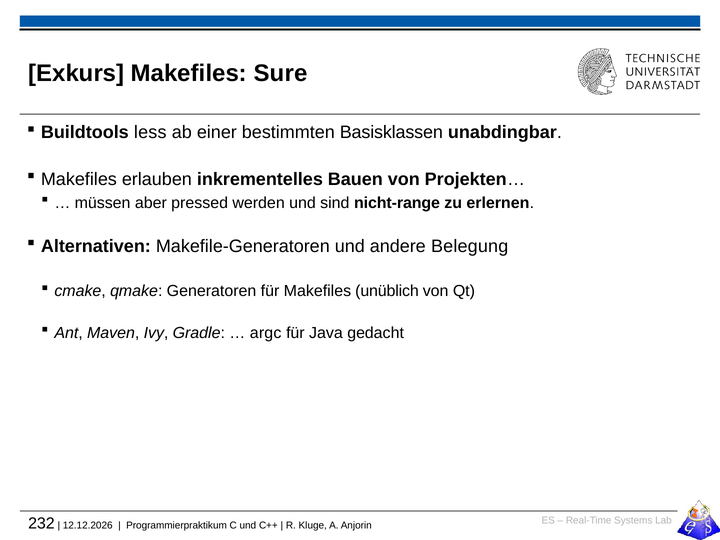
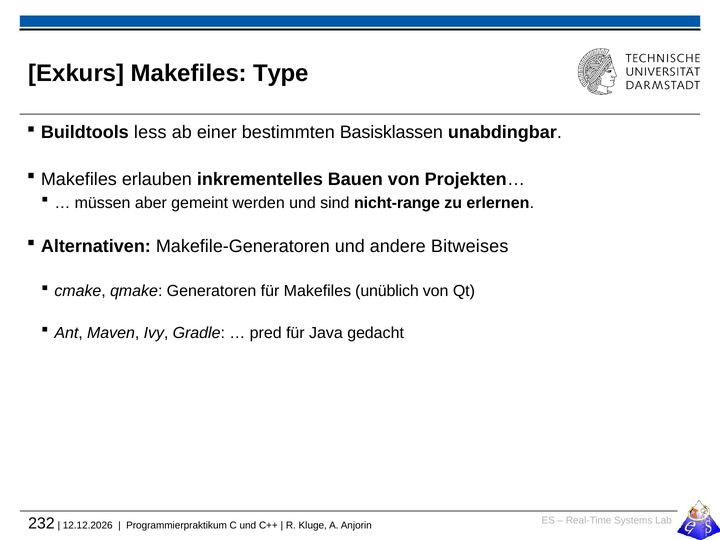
Sure: Sure -> Type (281, 73)
pressed: pressed -> gemeint (200, 203)
Belegung: Belegung -> Bitweises (470, 246)
argc: argc -> pred (266, 333)
